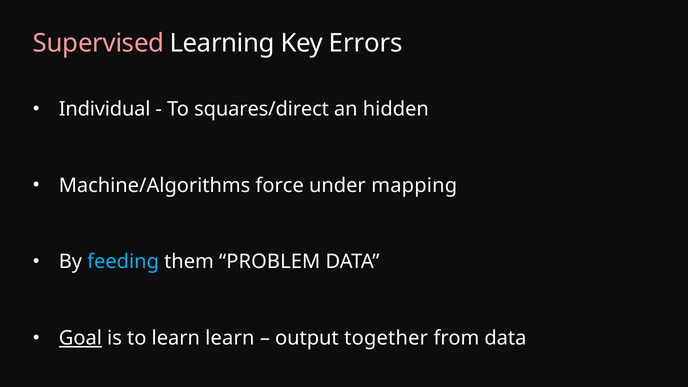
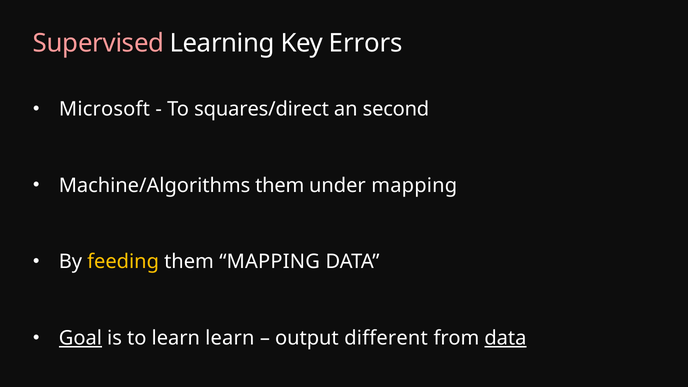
Individual: Individual -> Microsoft (104, 109)
hidden: hidden -> second (396, 109)
Machine/Algorithms force: force -> them (280, 186)
feeding colour: light blue -> yellow (123, 262)
them PROBLEM: PROBLEM -> MAPPING (270, 262)
together: together -> different (386, 338)
data underline: none -> present (505, 338)
